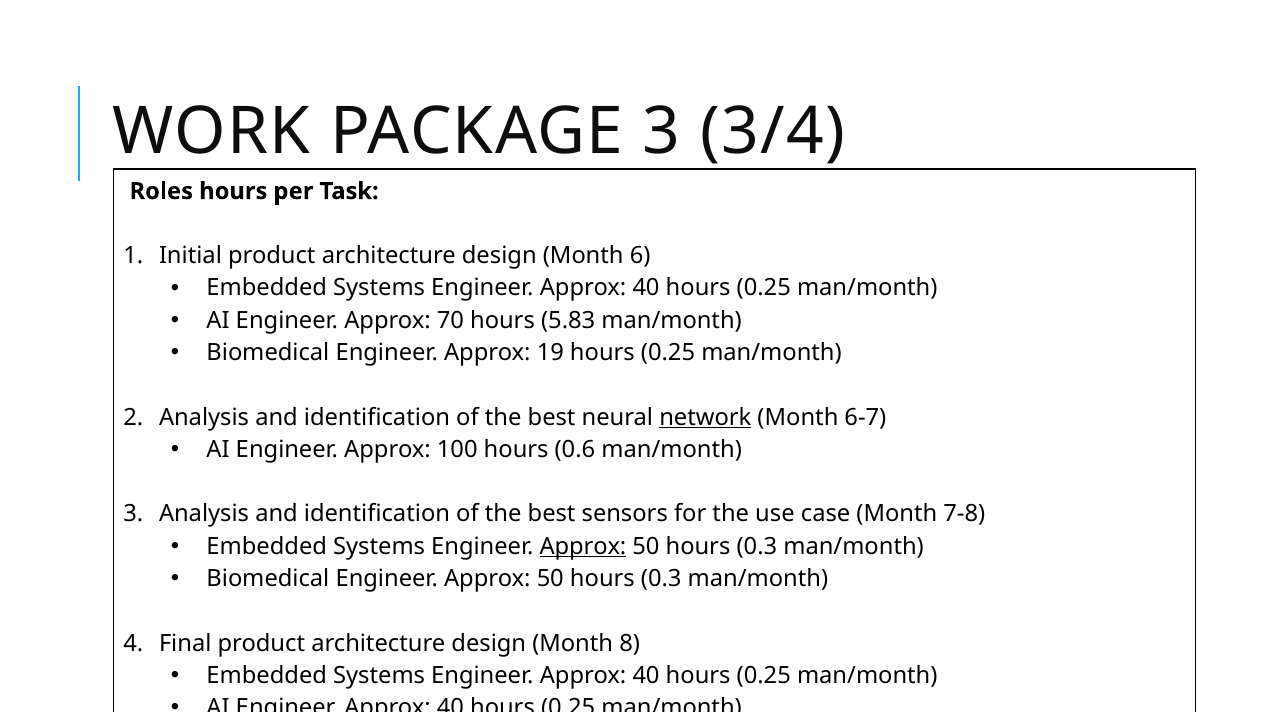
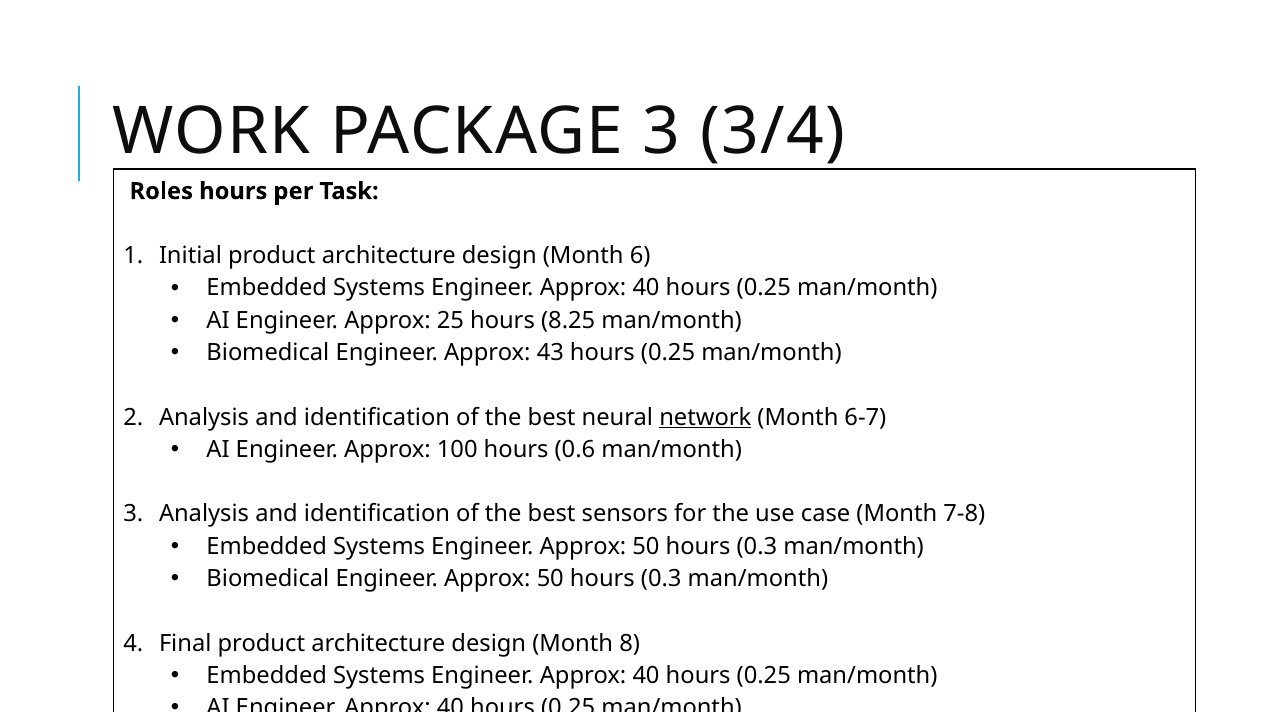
70: 70 -> 25 (450, 320)
5.83: 5.83 -> 8.25 (568, 320)
19: 19 -> 43 (550, 353)
Approx underline: present -> none (583, 547)
